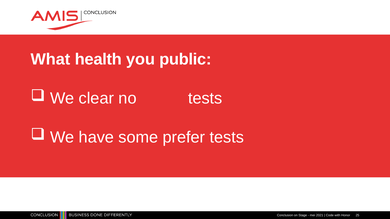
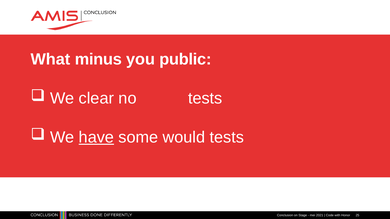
health: health -> minus (98, 59)
have underline: none -> present (96, 137)
prefer: prefer -> would (184, 137)
